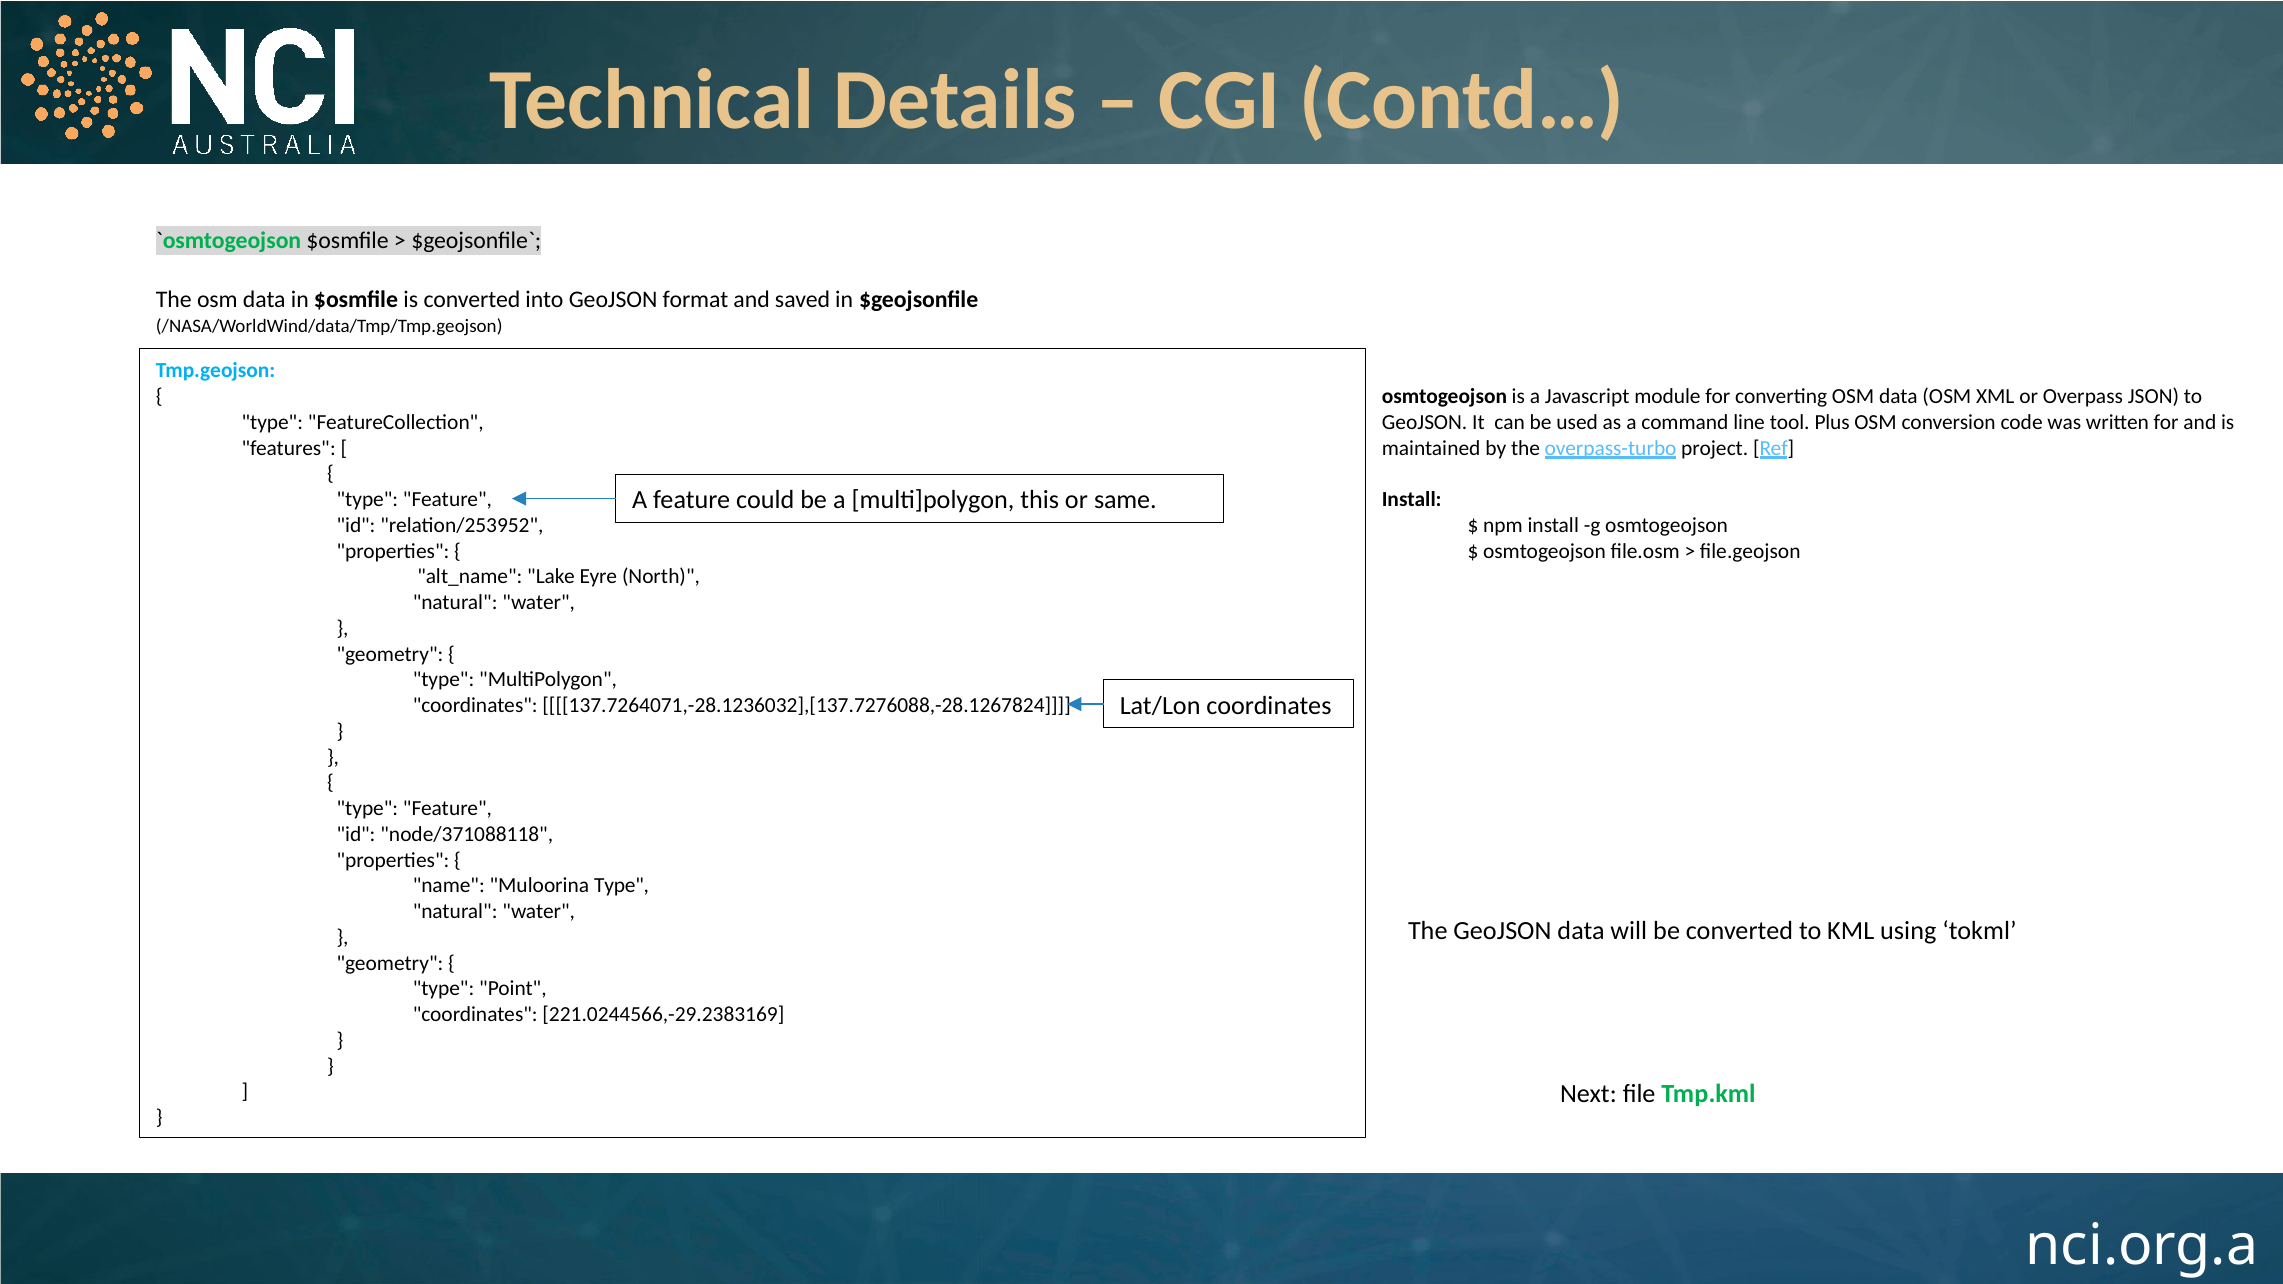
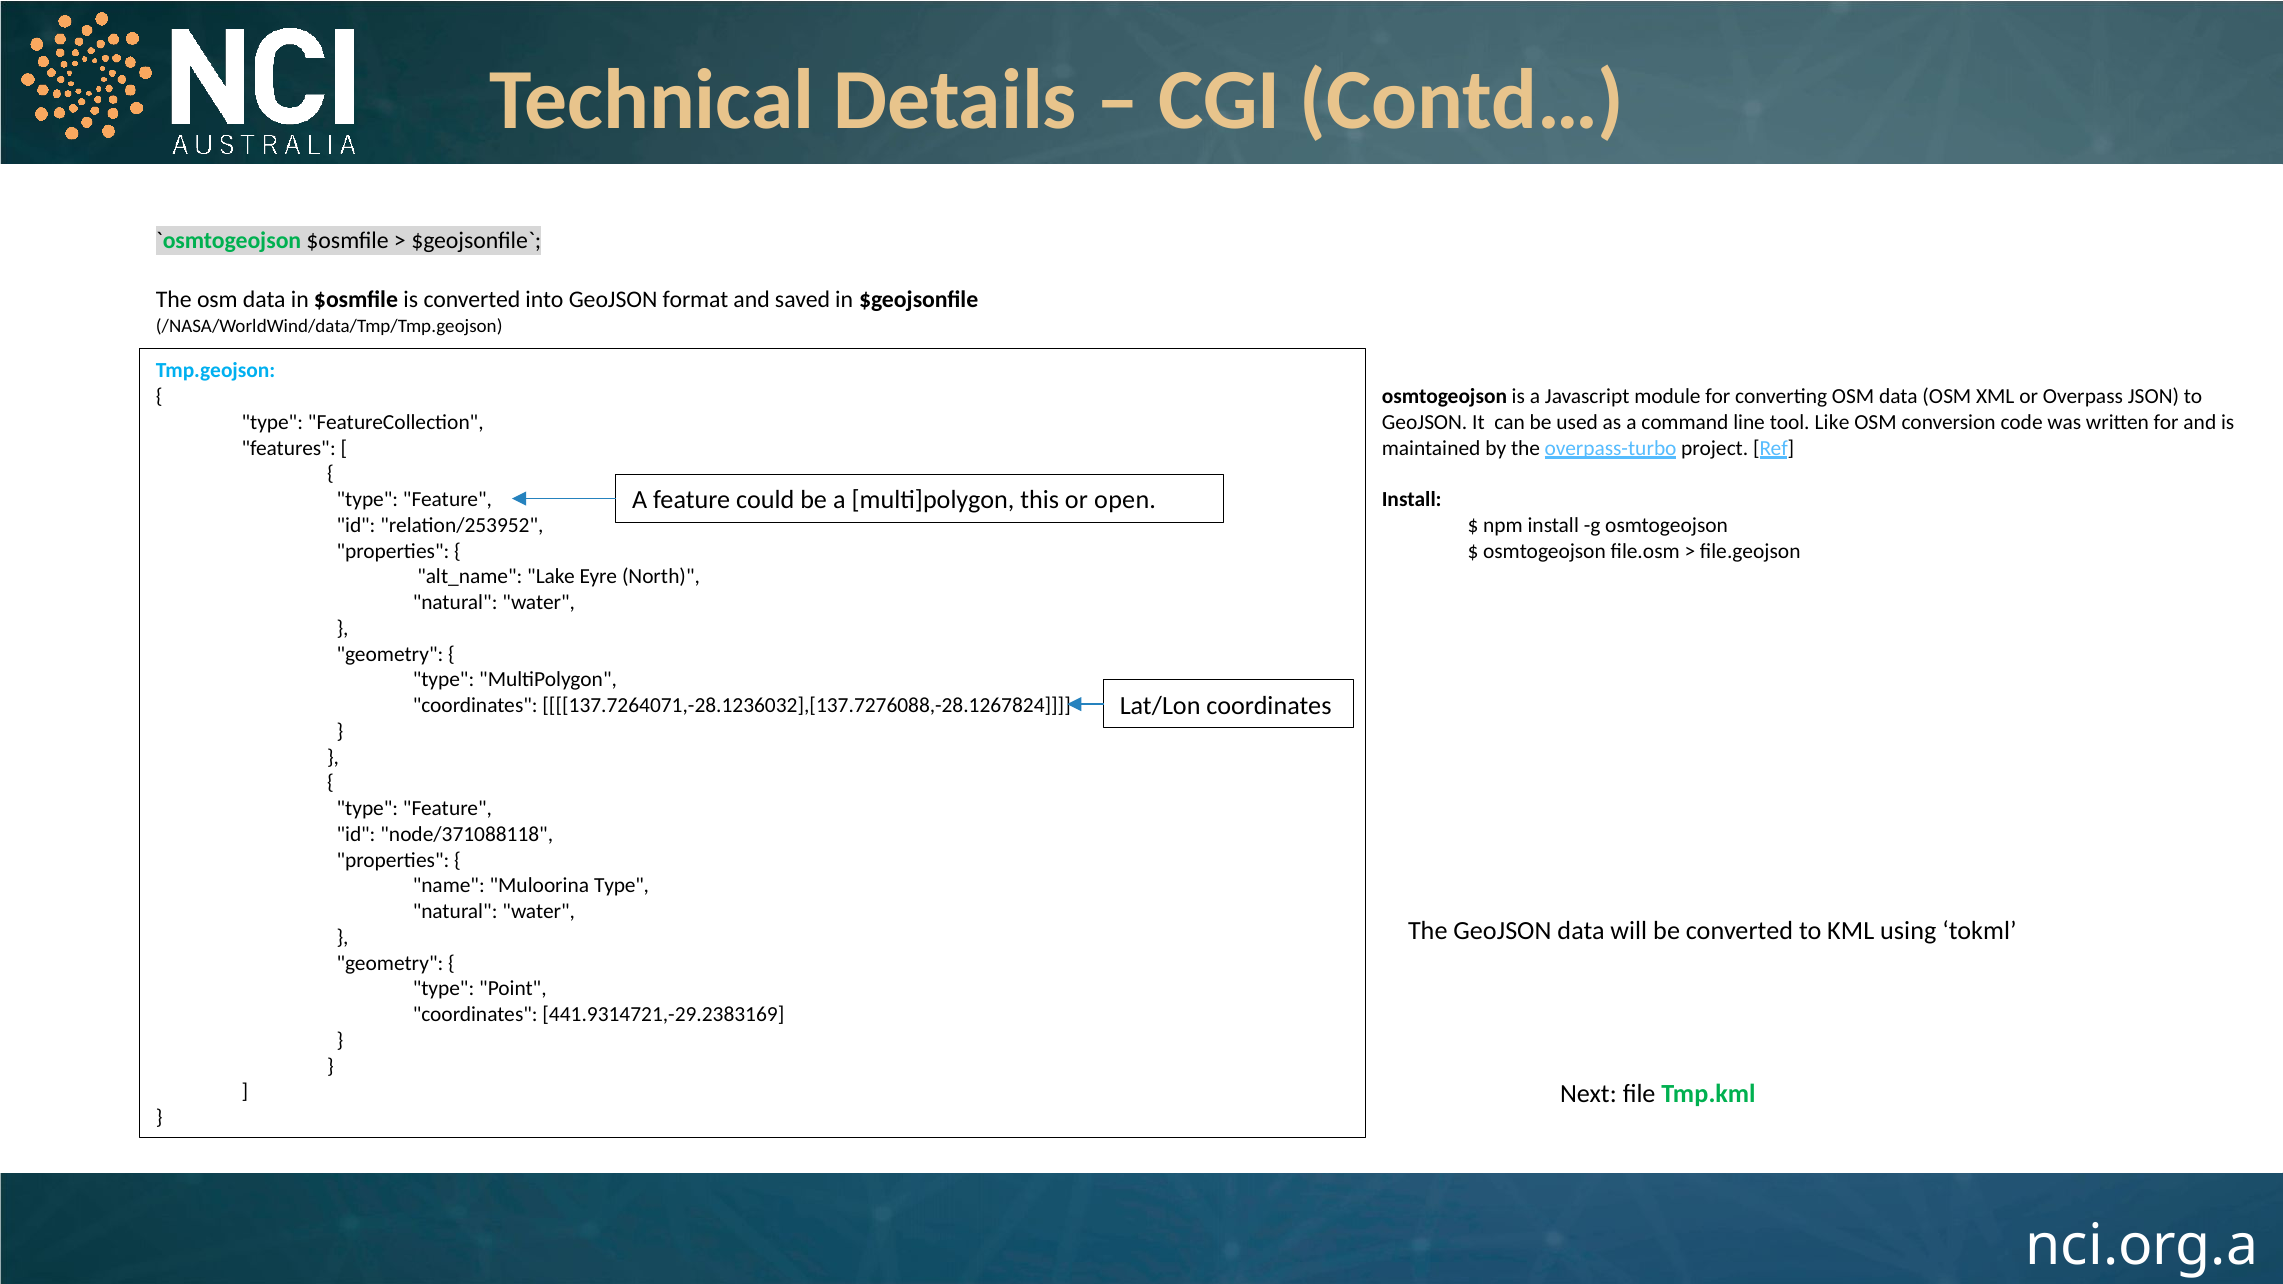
Plus: Plus -> Like (1832, 423)
same: same -> open (1125, 500)
221.0244566,-29.2383169: 221.0244566,-29.2383169 -> 441.9314721,-29.2383169 (663, 1015)
